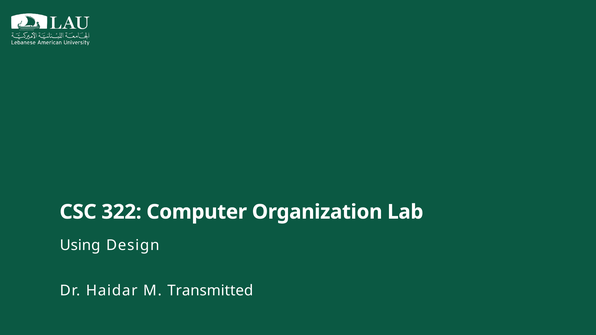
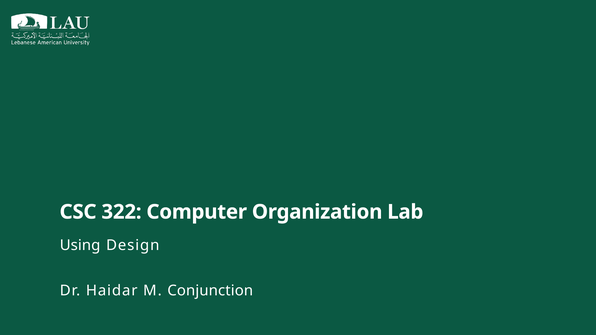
Transmitted: Transmitted -> Conjunction (210, 291)
